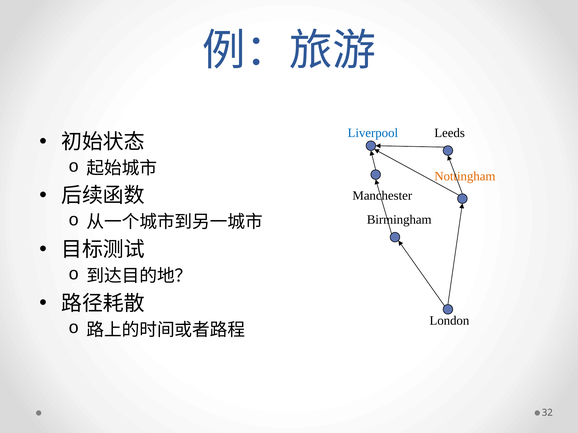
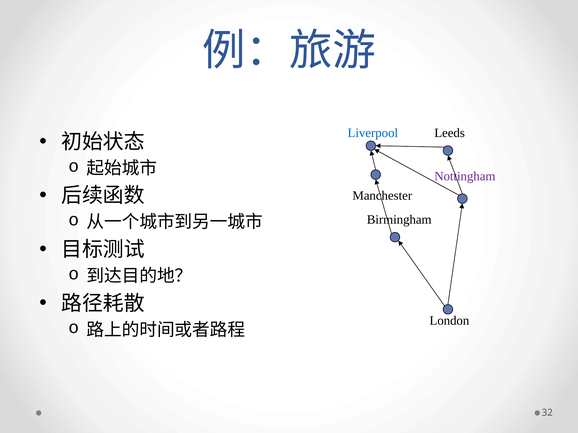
Nottingham colour: orange -> purple (465, 177)
